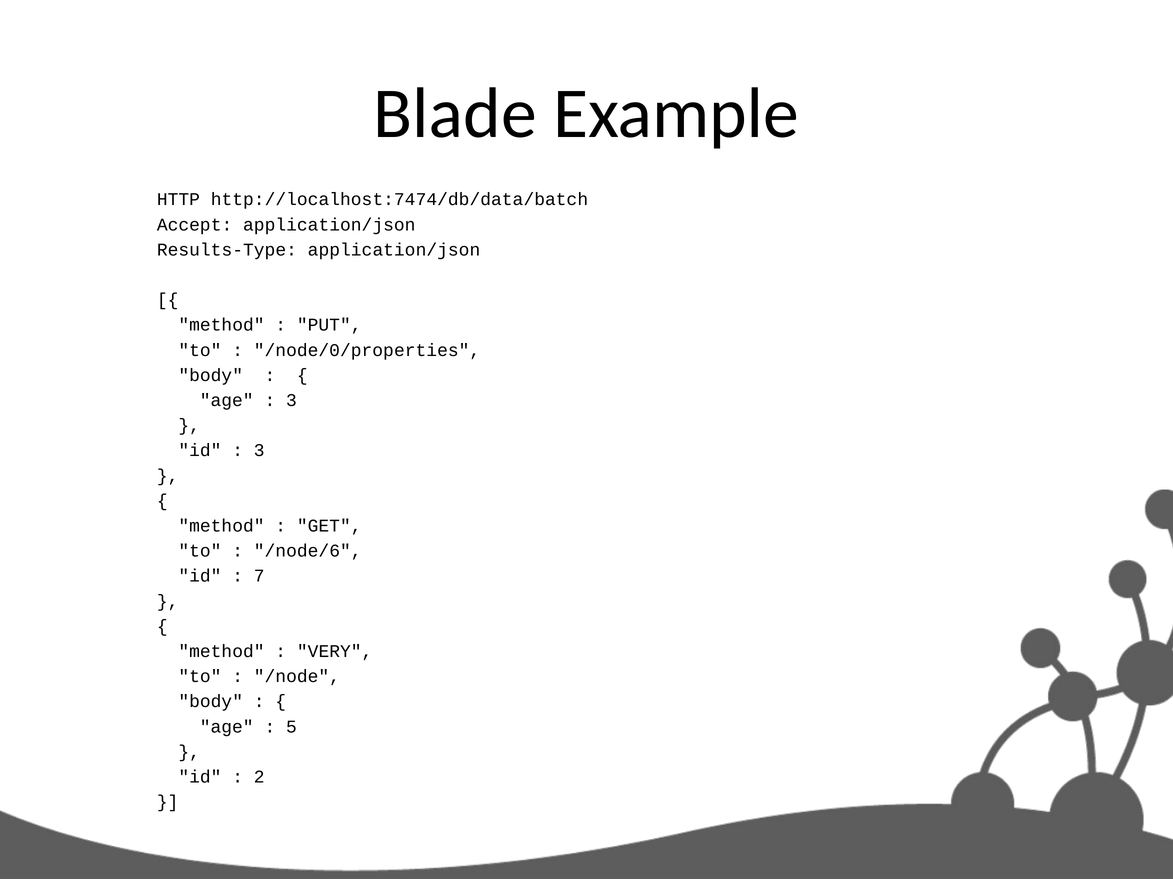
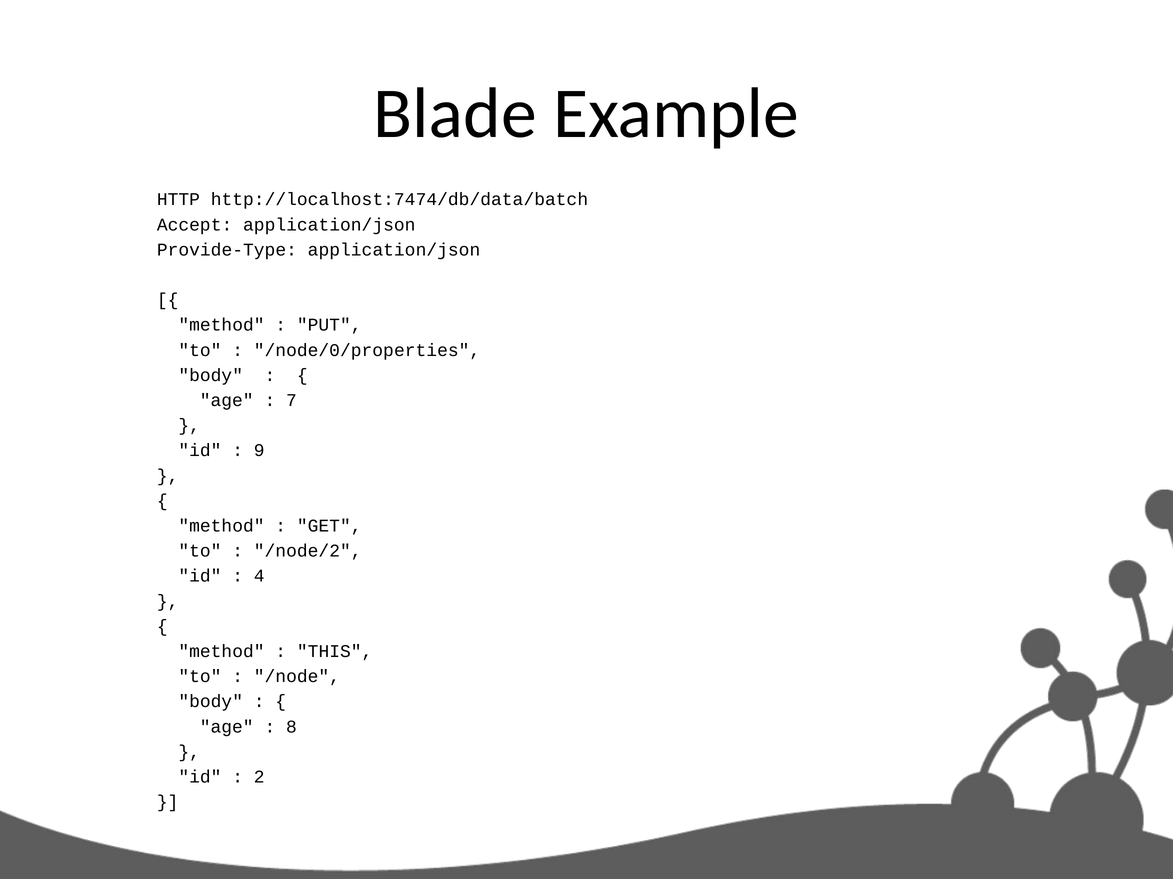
Results-Type: Results-Type -> Provide-Type (227, 250)
3: 3 -> 7 (291, 401)
3: 3 -> 9 (259, 451)
/node/6: /node/6 -> /node/2 (308, 551)
7: 7 -> 4 (259, 577)
VERY: VERY -> THIS (335, 652)
5: 5 -> 8 (291, 727)
